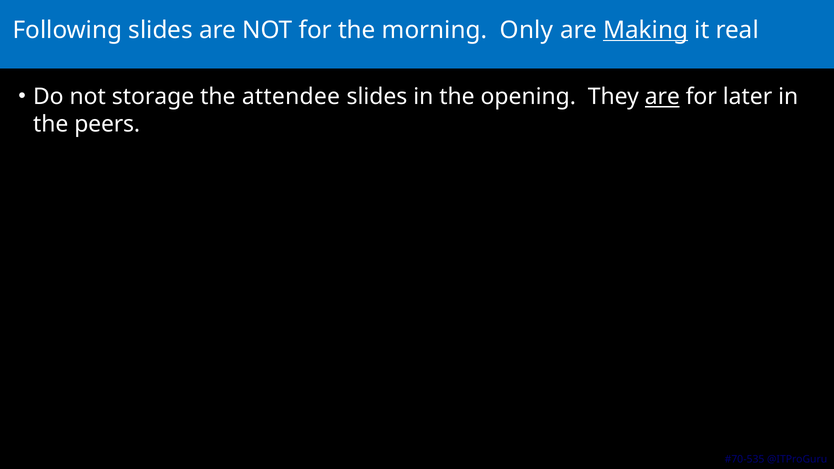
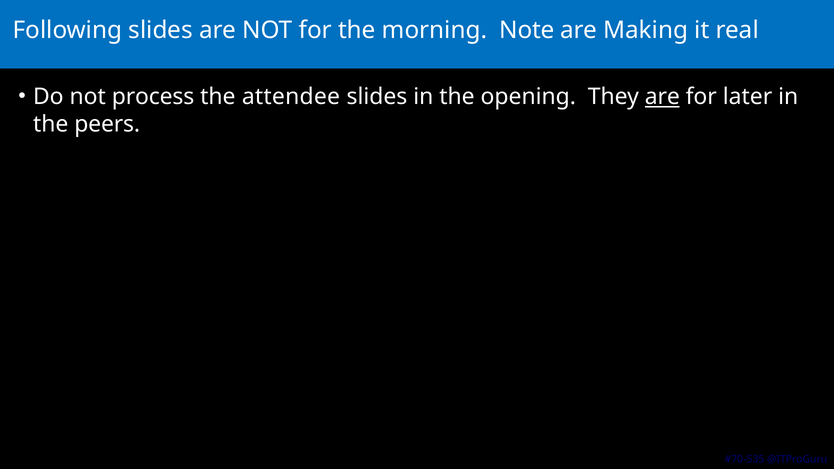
Only: Only -> Note (527, 30)
Making underline: present -> none (646, 30)
storage: storage -> process (153, 97)
